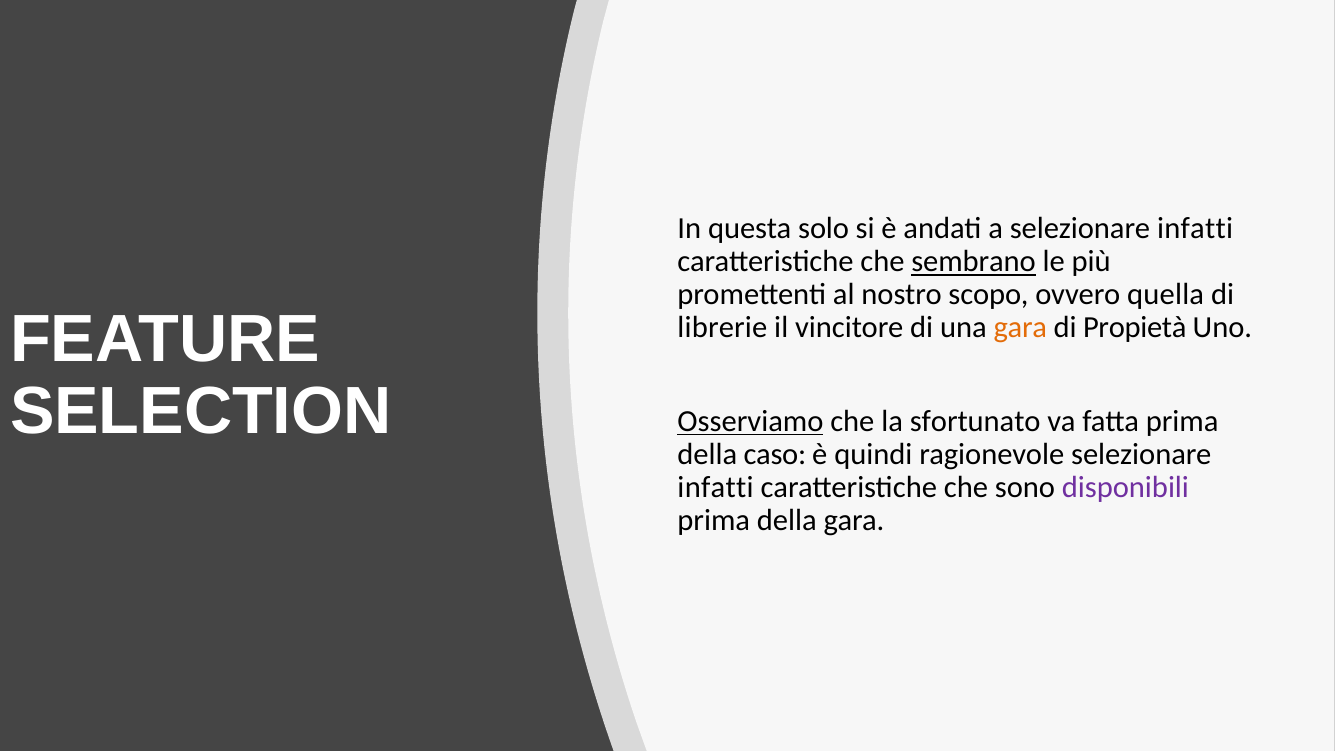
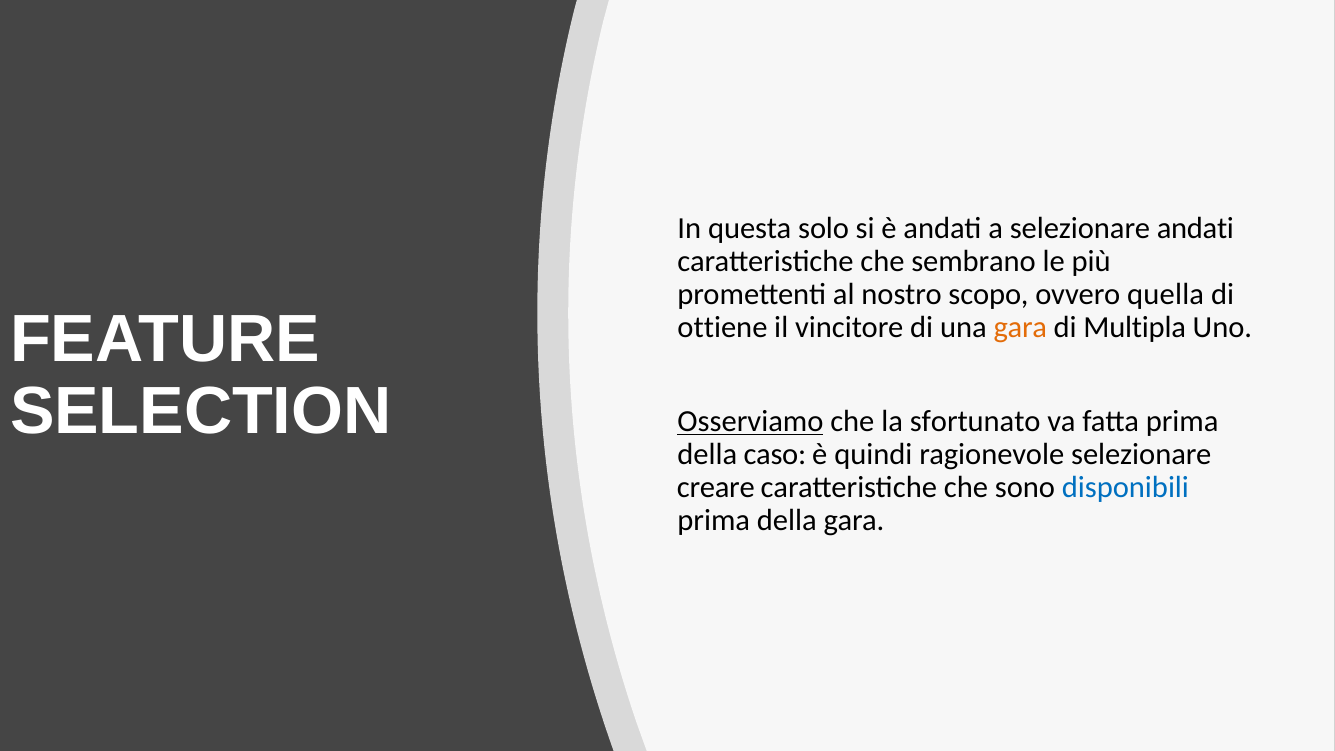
a selezionare infatti: infatti -> andati (1195, 228)
sembrano underline: present -> none (974, 261)
librerie: librerie -> ottiene (722, 327)
Propietà: Propietà -> Multipla (1135, 327)
infatti: infatti -> creare (716, 487)
disponibili colour: purple -> blue (1125, 487)
